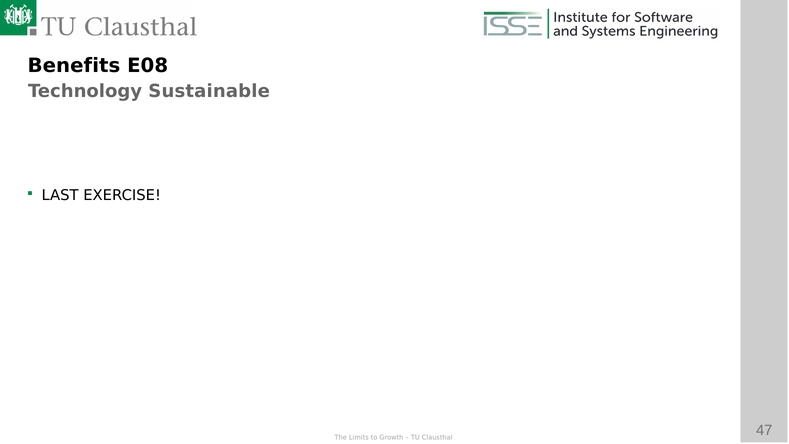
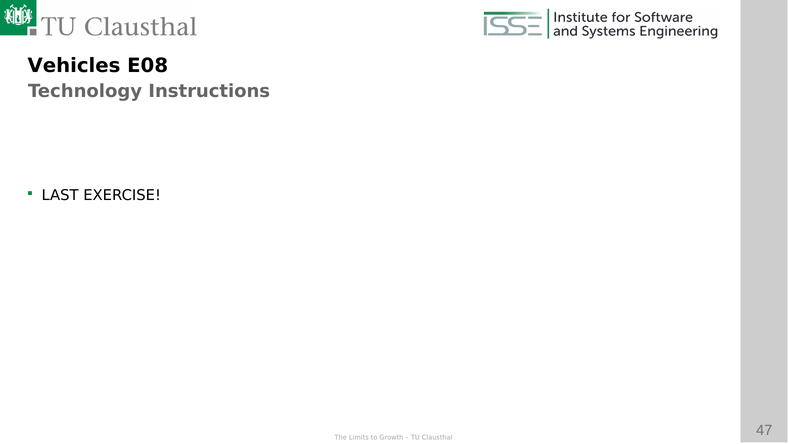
Benefits: Benefits -> Vehicles (74, 66)
Technology Sustainable: Sustainable -> Instructions (209, 91)
